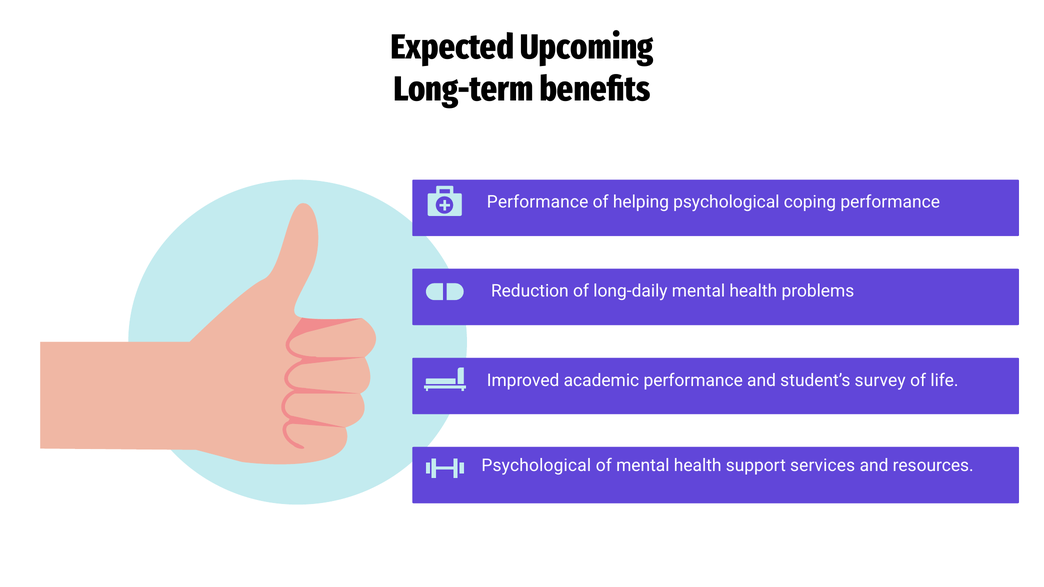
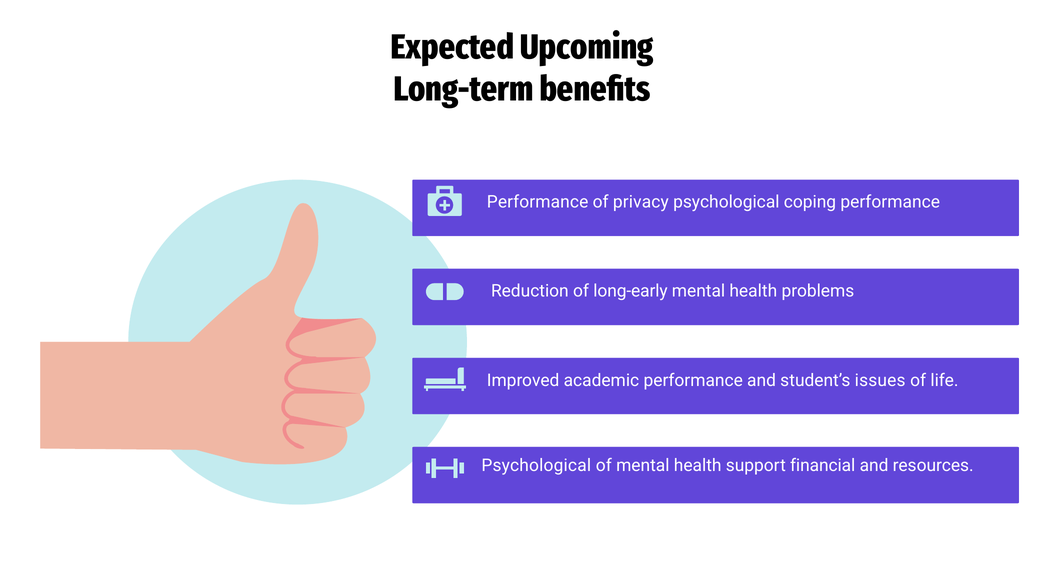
helping: helping -> privacy (641, 202)
long-daily: long-daily -> long-early (631, 291)
survey: survey -> issues (880, 380)
services: services -> financial (823, 466)
